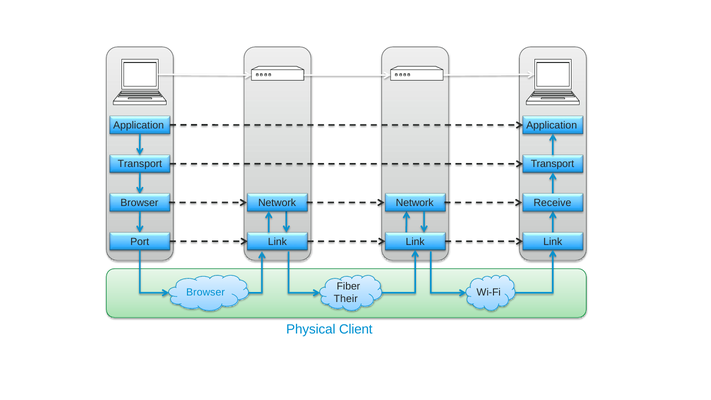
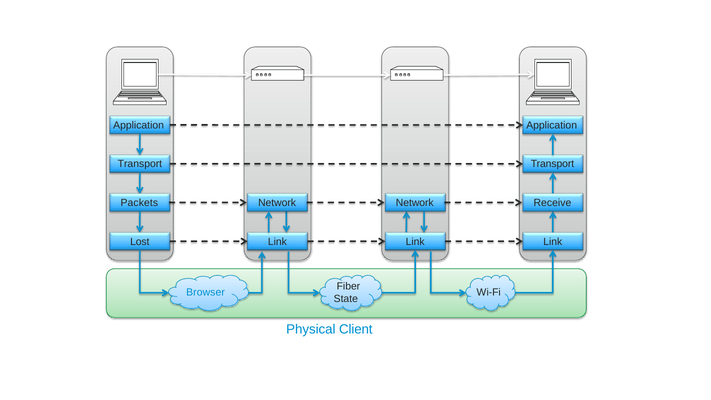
Browser: Browser -> Packets (139, 203)
Port: Port -> Lost (140, 242)
Their: Their -> State (346, 299)
